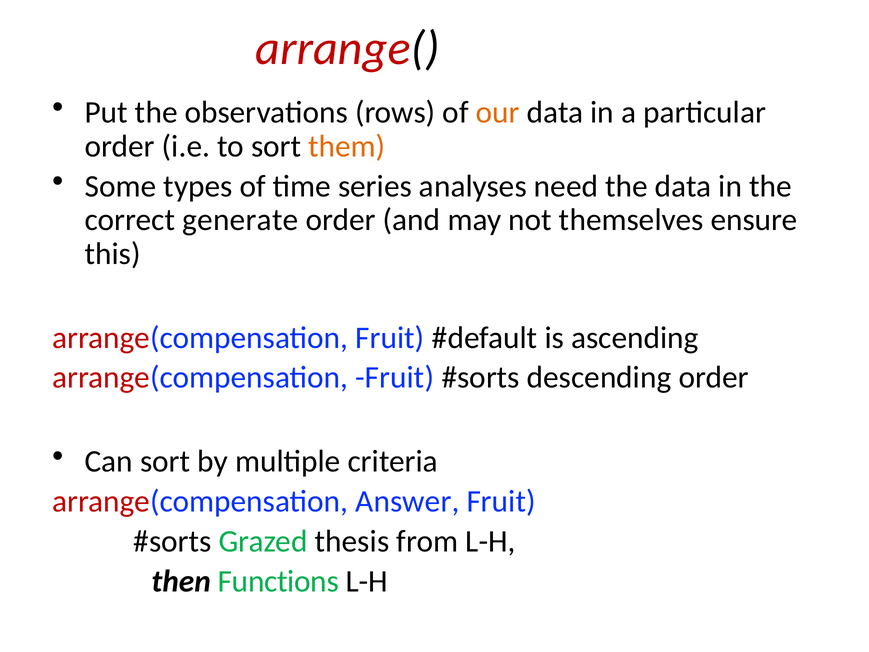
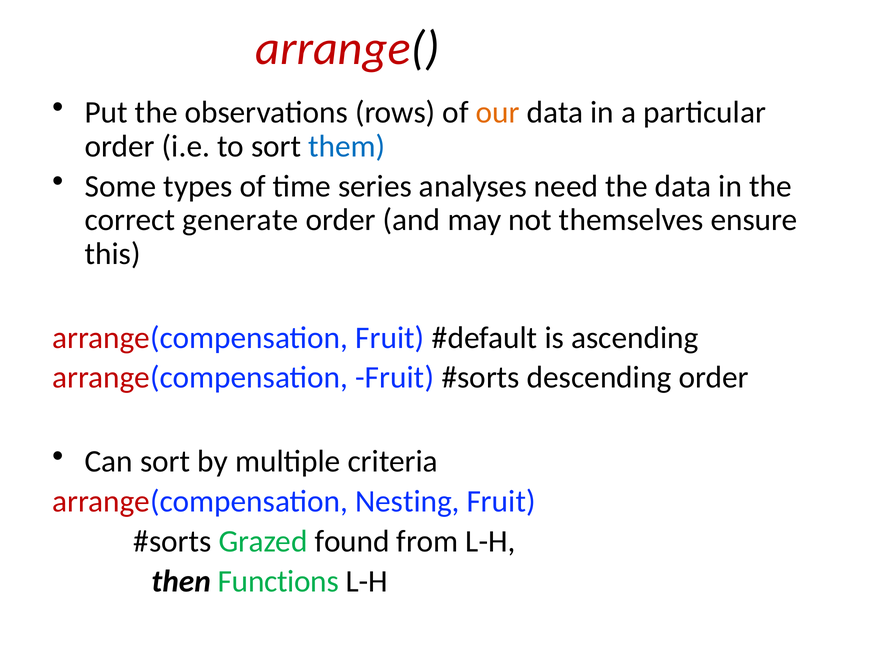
them colour: orange -> blue (347, 146)
Answer: Answer -> Nesting (407, 501)
thesis: thesis -> found (352, 541)
